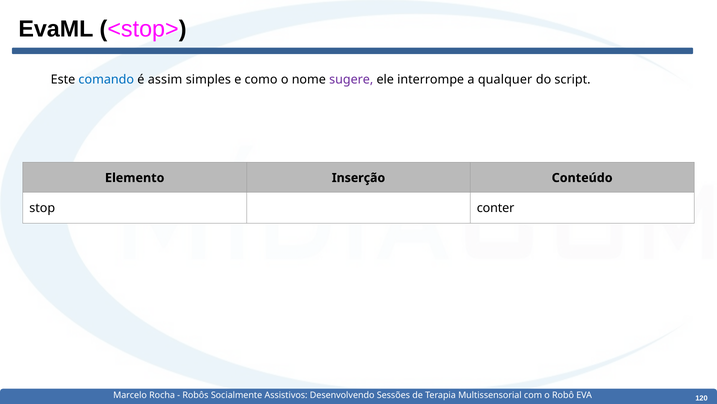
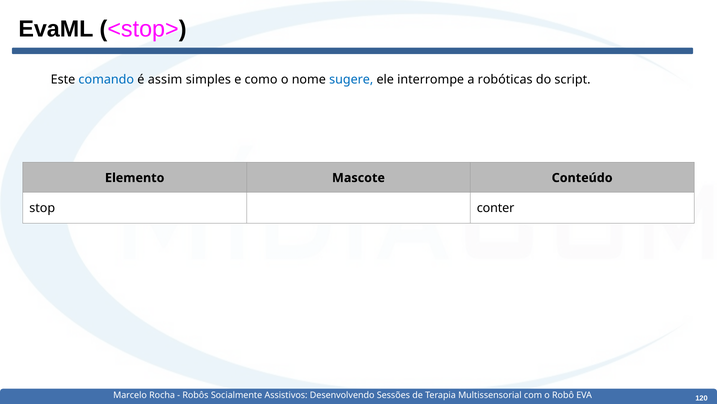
sugere colour: purple -> blue (351, 79)
qualquer: qualquer -> robóticas (505, 79)
Inserção: Inserção -> Mascote (358, 178)
